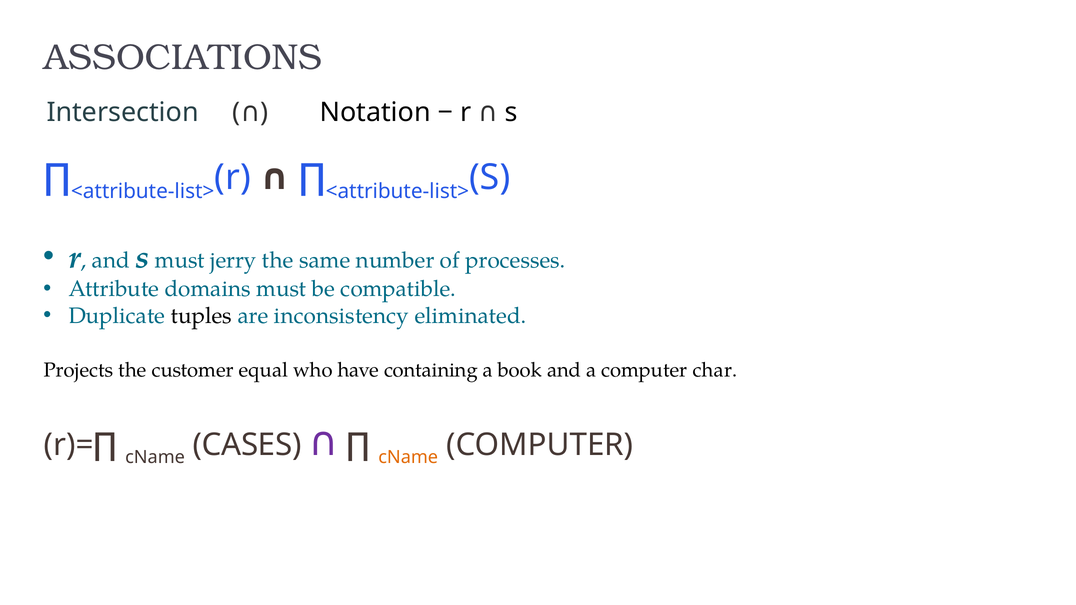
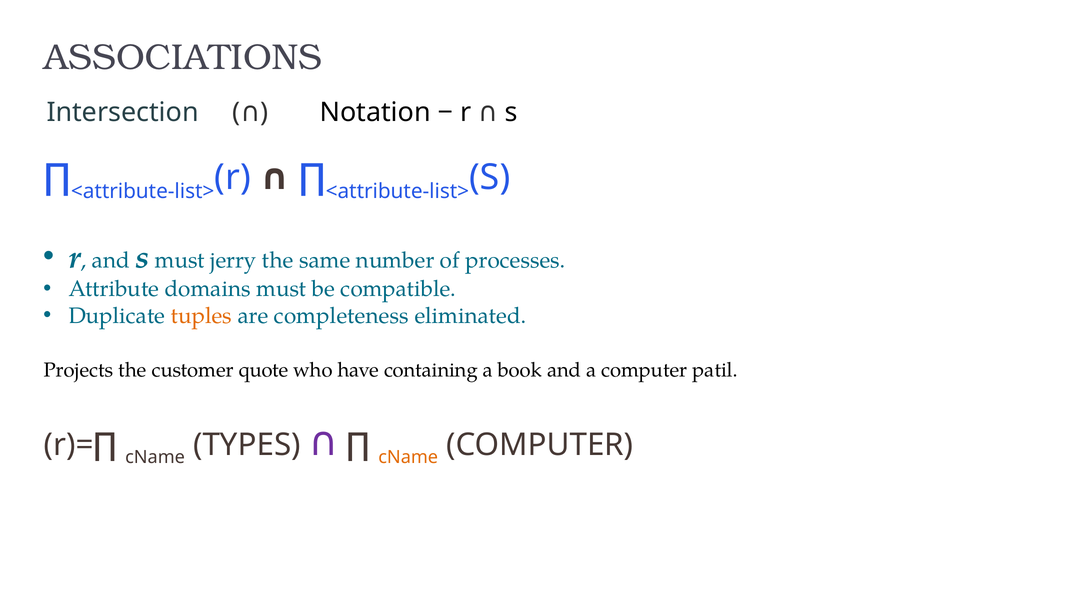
tuples colour: black -> orange (201, 316)
inconsistency: inconsistency -> completeness (341, 316)
equal: equal -> quote (264, 370)
char: char -> patil (715, 370)
CASES: CASES -> TYPES (247, 445)
